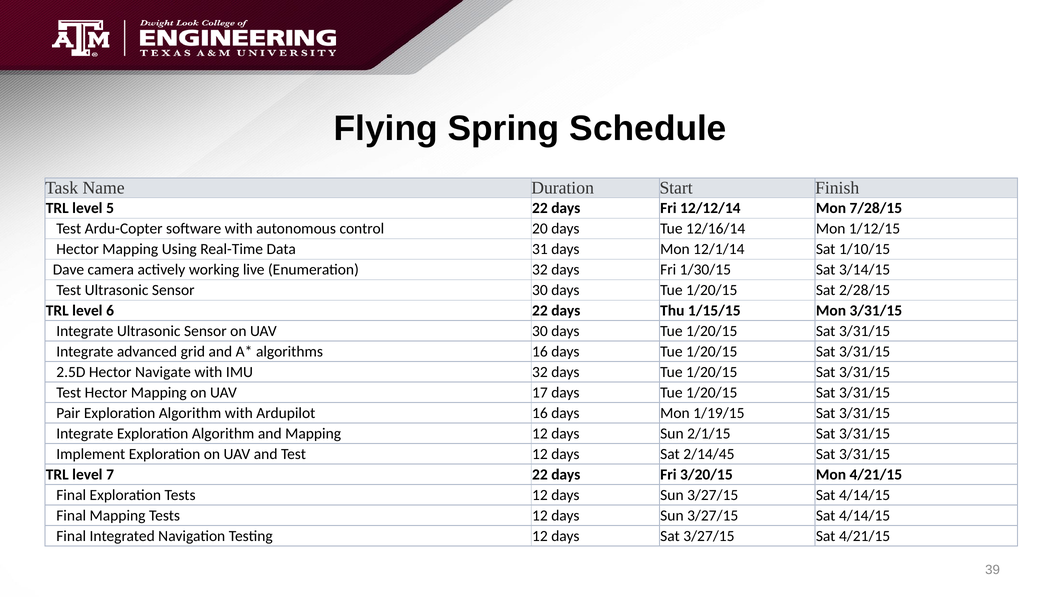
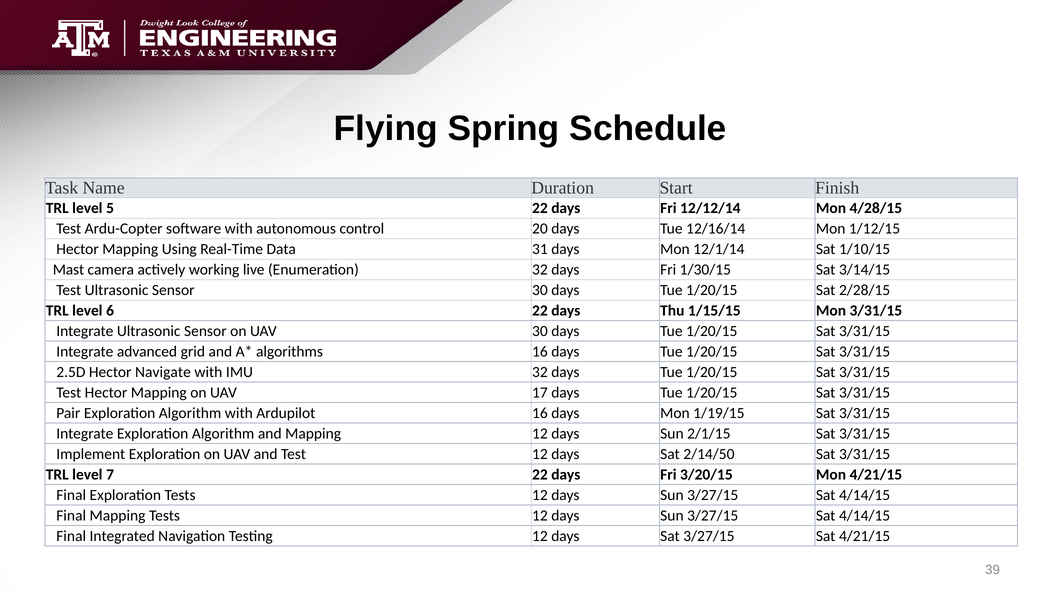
7/28/15: 7/28/15 -> 4/28/15 (876, 208)
Dave: Dave -> Mast (68, 270)
2/14/45: 2/14/45 -> 2/14/50 (709, 454)
